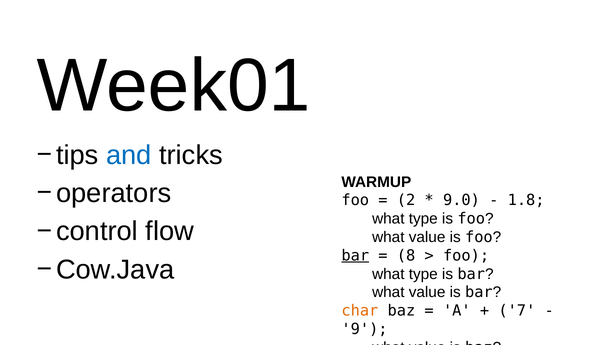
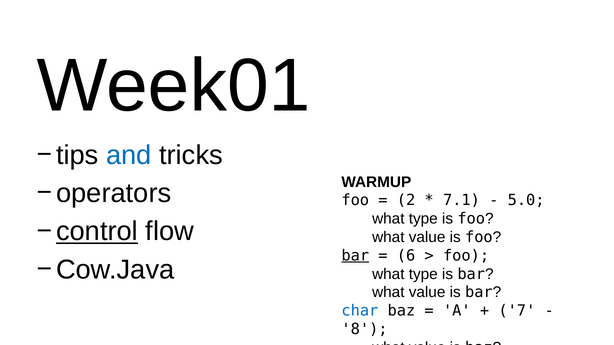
9.0: 9.0 -> 7.1 (461, 201)
1.8: 1.8 -> 5.0 (526, 201)
control underline: none -> present (97, 232)
8: 8 -> 6 (406, 256)
char colour: orange -> blue (360, 311)
9: 9 -> 8 (365, 330)
